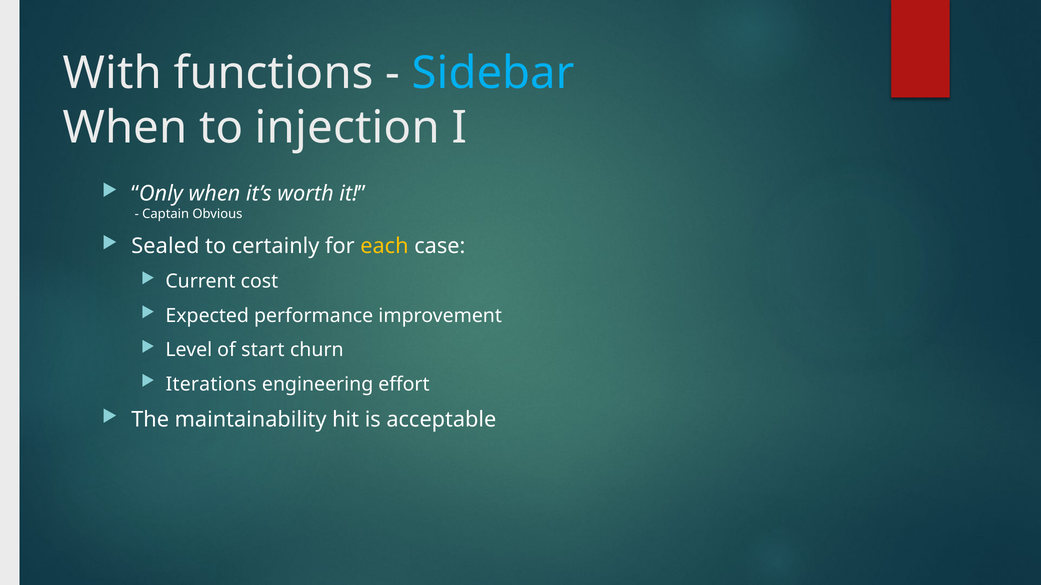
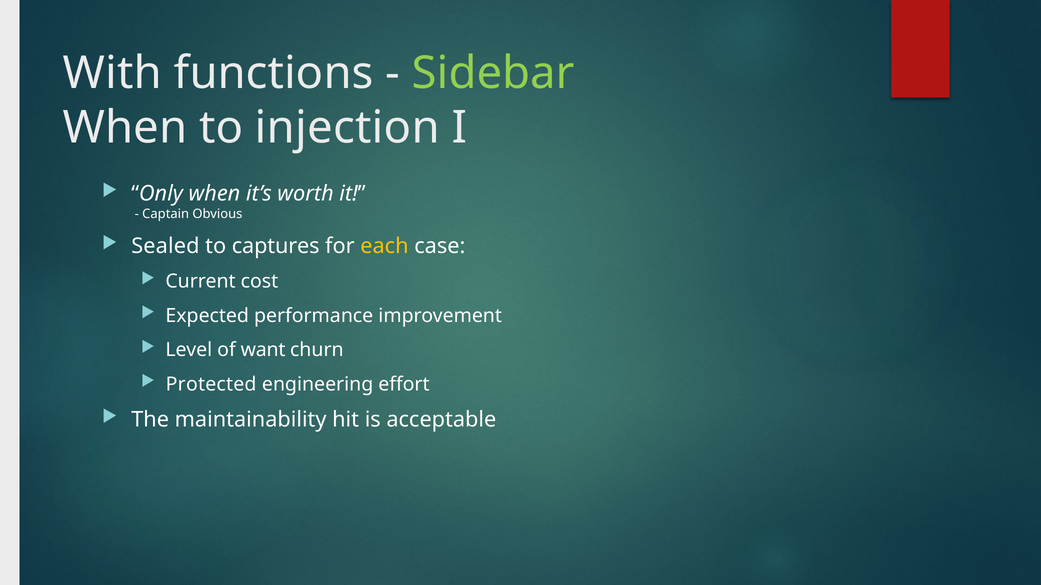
Sidebar colour: light blue -> light green (493, 73)
certainly: certainly -> captures (276, 246)
start: start -> want (263, 350)
Iterations: Iterations -> Protected (211, 384)
